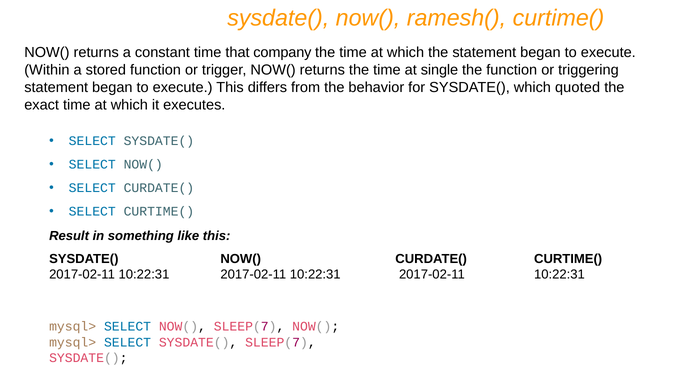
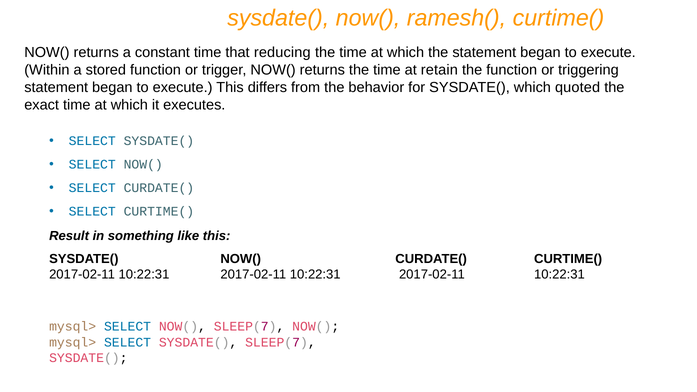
company: company -> reducing (282, 52)
single: single -> retain (439, 70)
